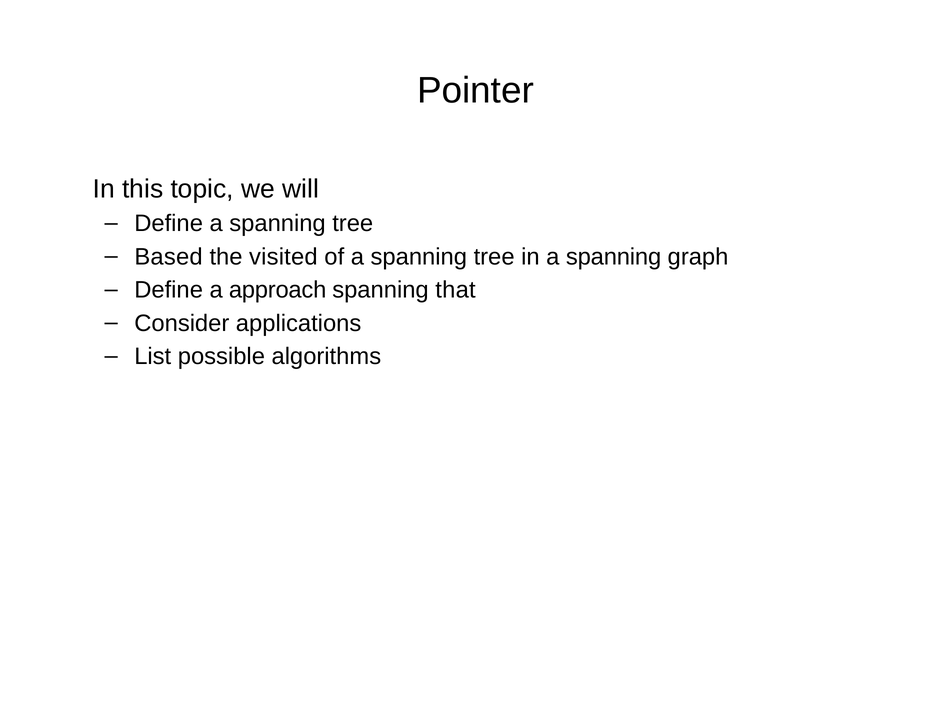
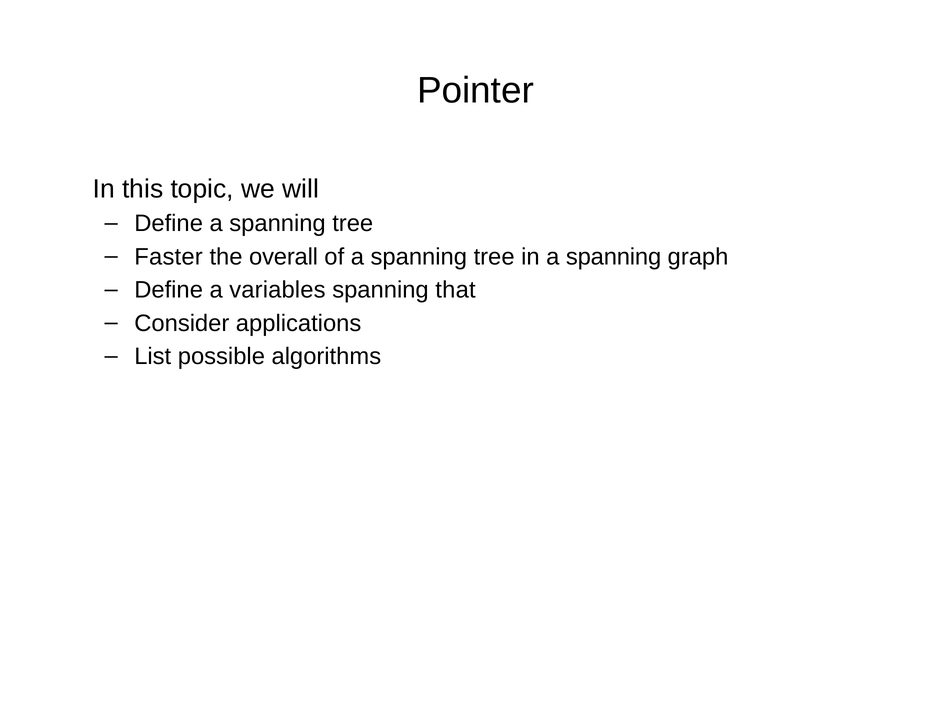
Based: Based -> Faster (169, 257)
visited: visited -> overall (284, 257)
approach: approach -> variables (277, 290)
